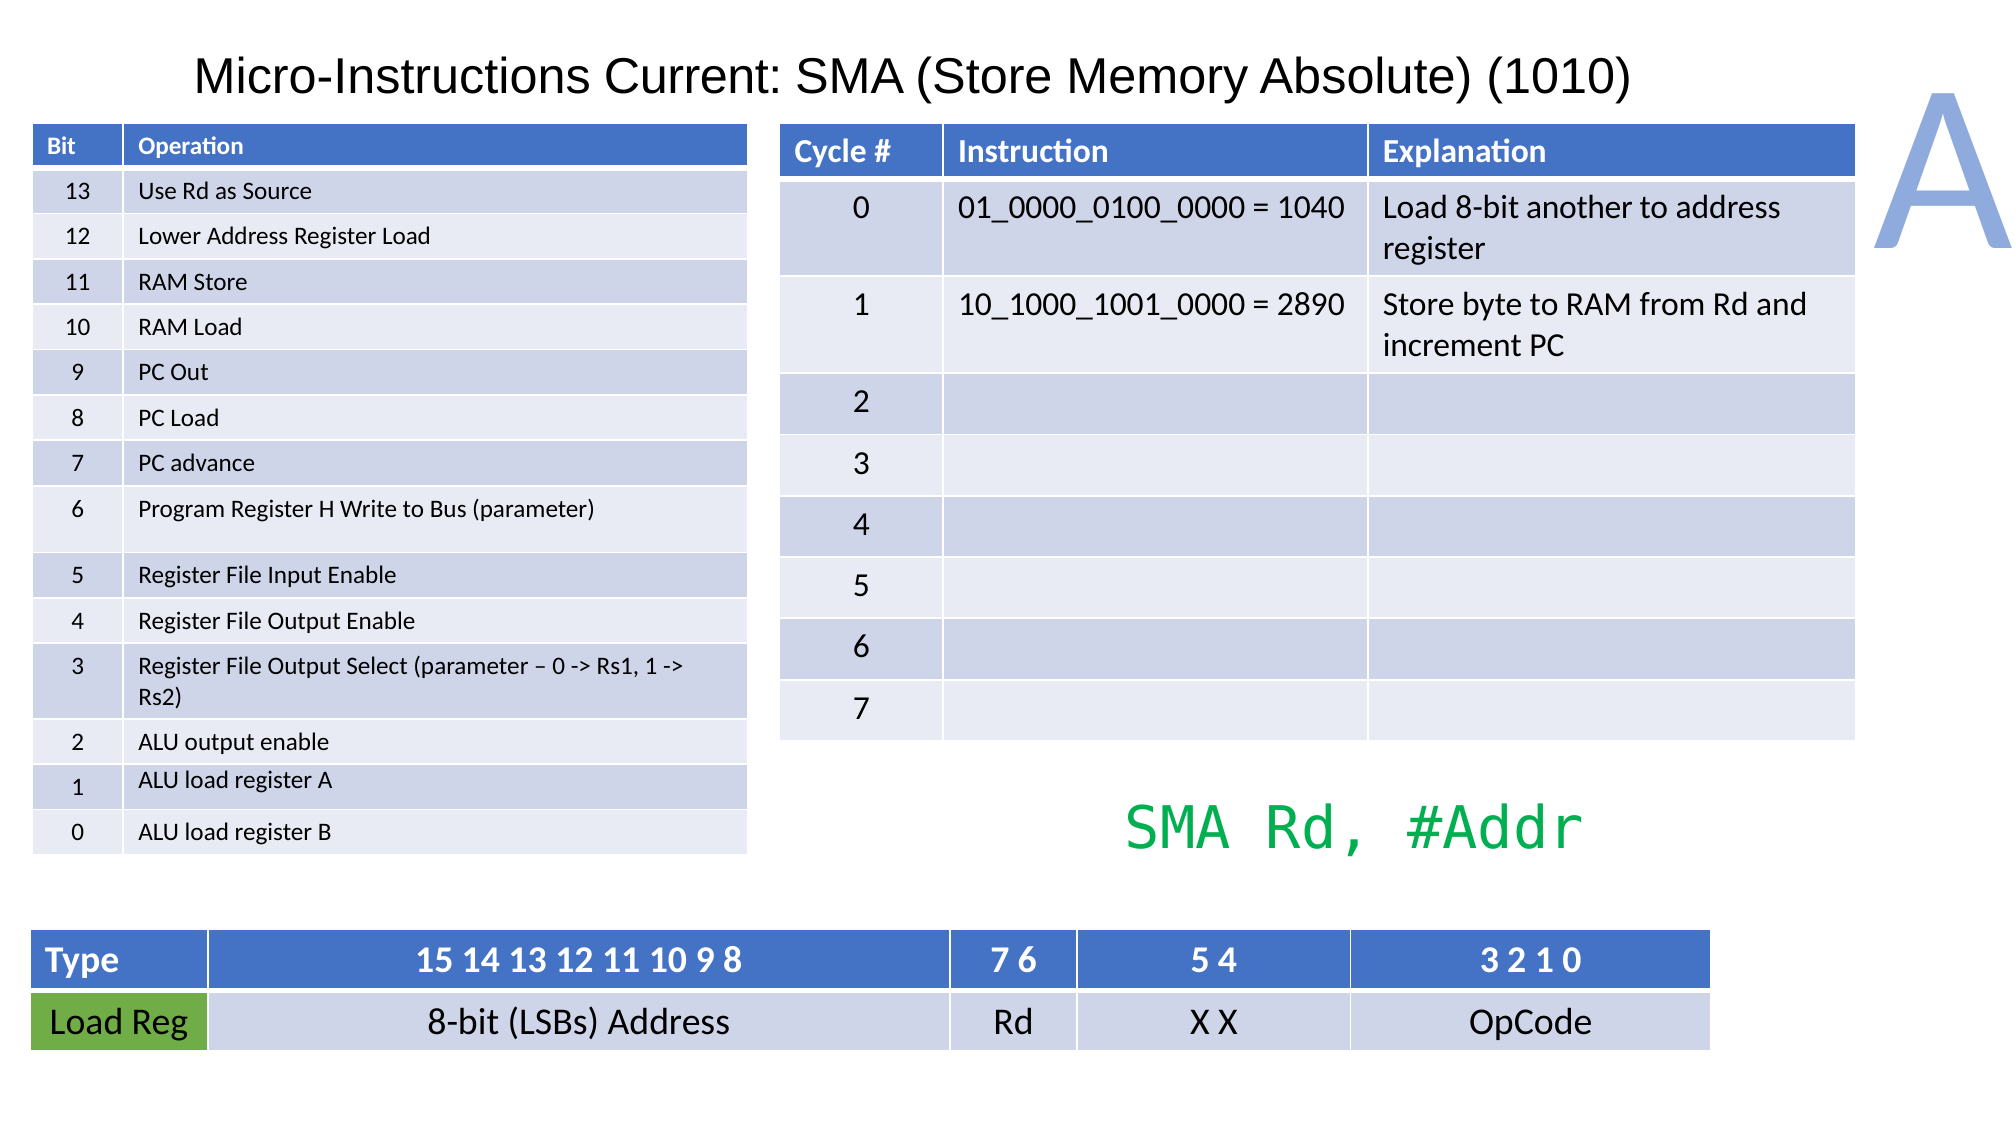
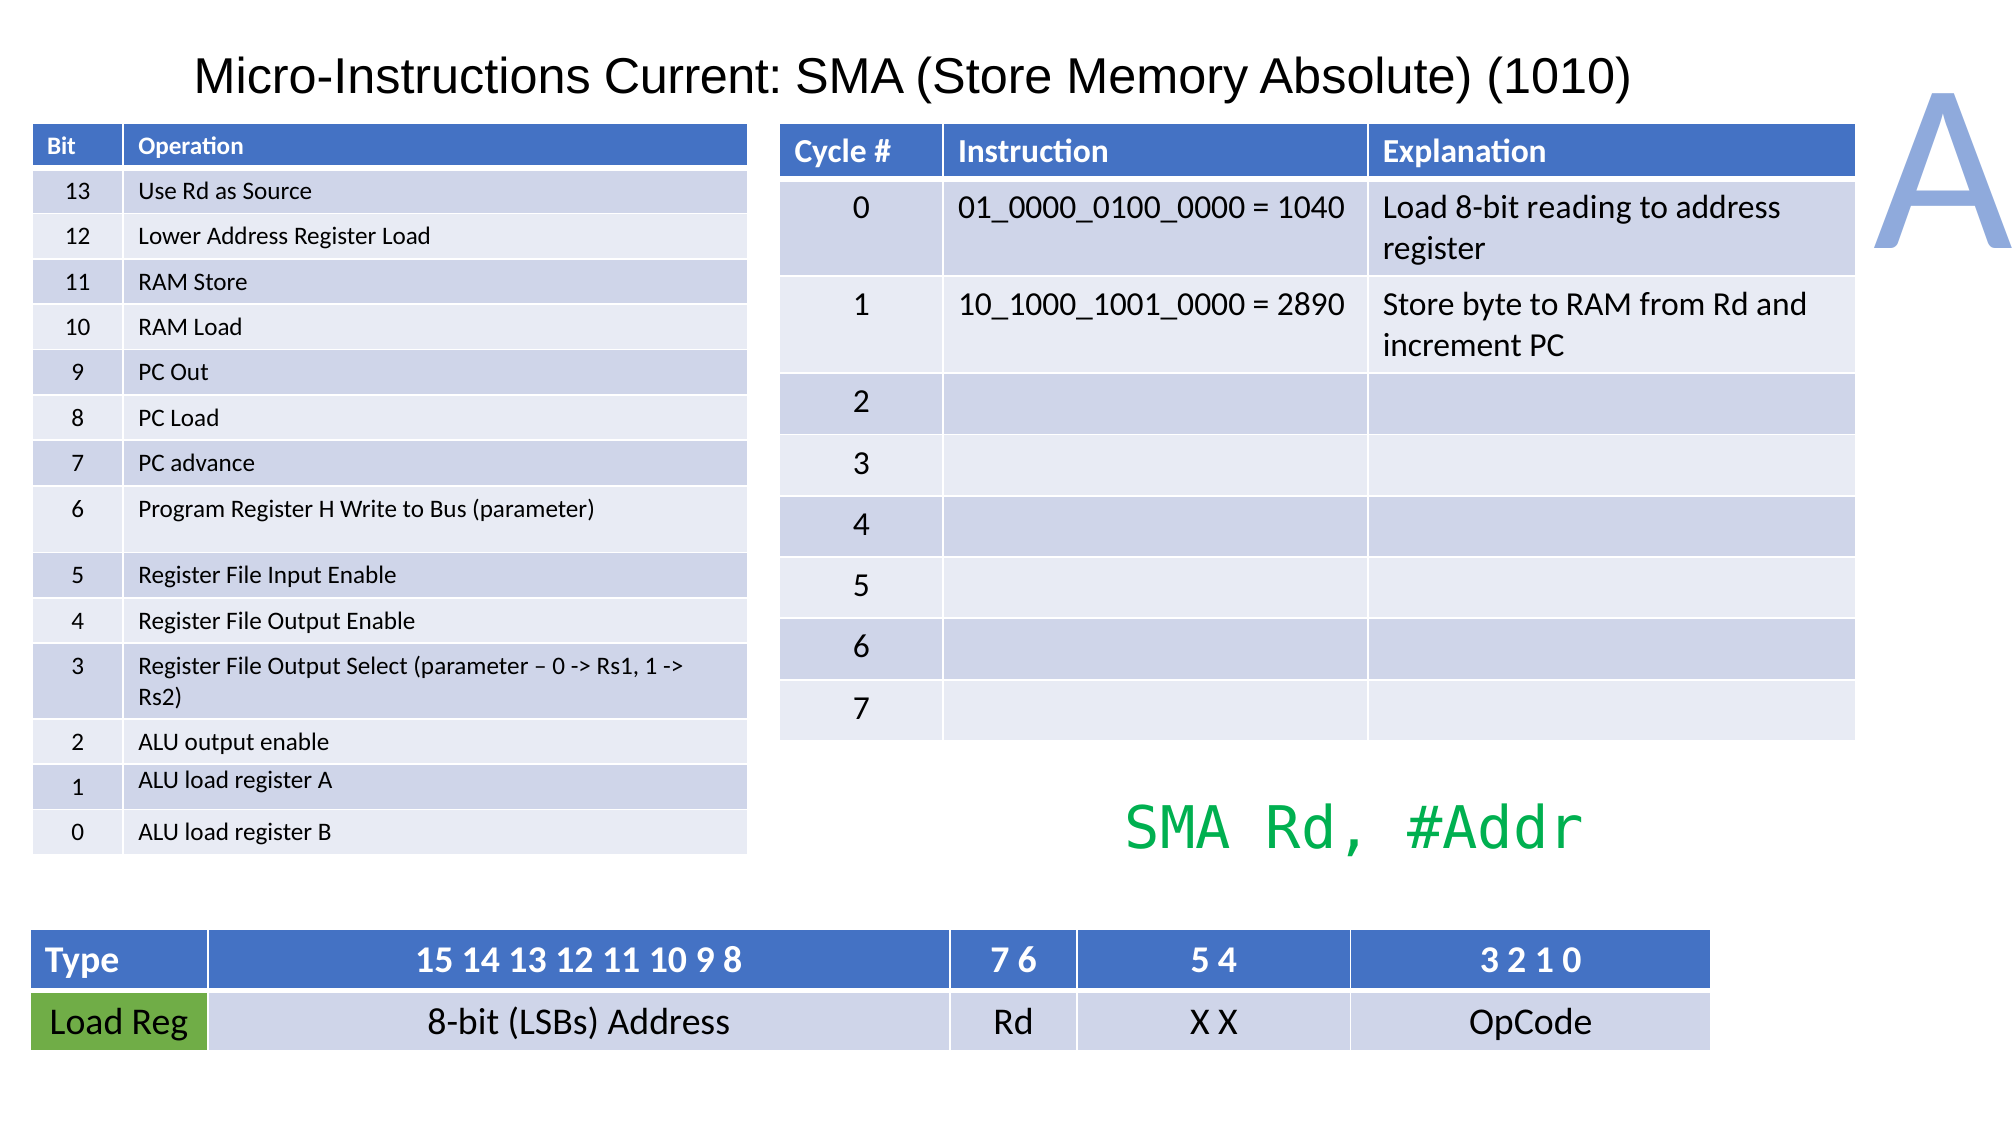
another: another -> reading (1579, 207)
